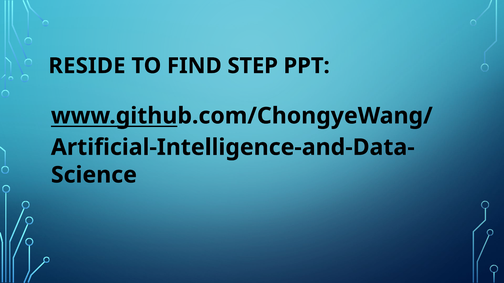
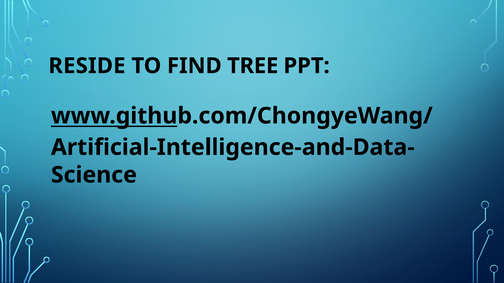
STEP: STEP -> TREE (253, 66)
